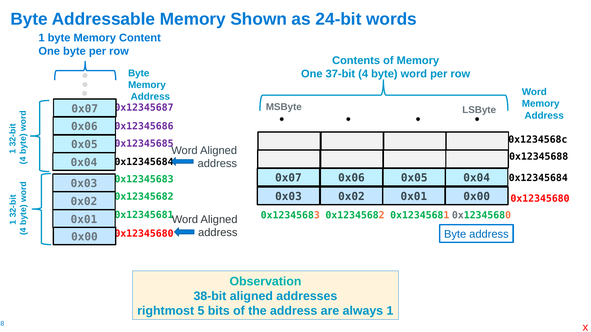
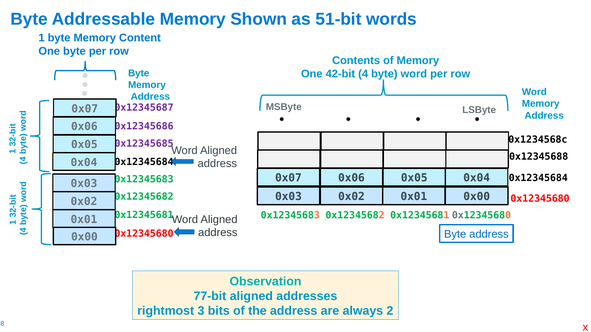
24-bit: 24-bit -> 51-bit (339, 19)
37-bit: 37-bit -> 42-bit (340, 74)
38-bit: 38-bit -> 77-bit (210, 297)
rightmost 5: 5 -> 3 (201, 311)
always 1: 1 -> 2 (390, 311)
